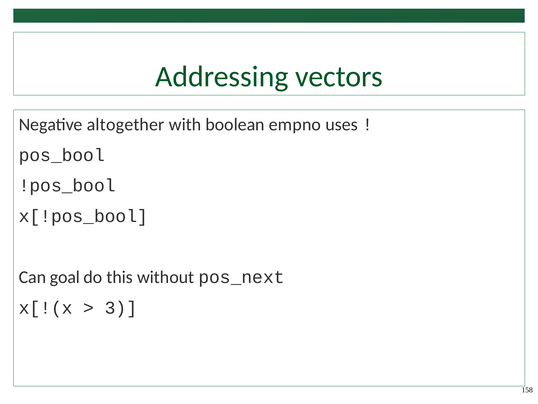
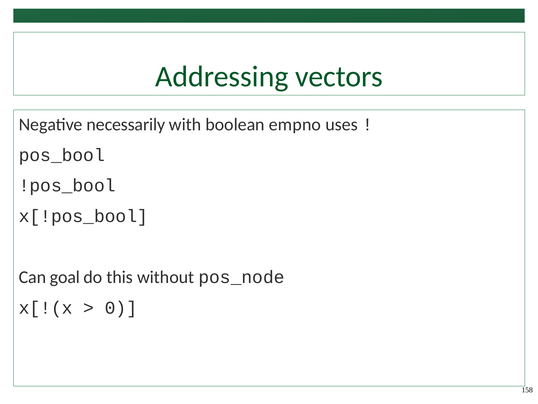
altogether: altogether -> necessarily (126, 124)
pos_next: pos_next -> pos_node (242, 277)
3: 3 -> 0 (121, 307)
